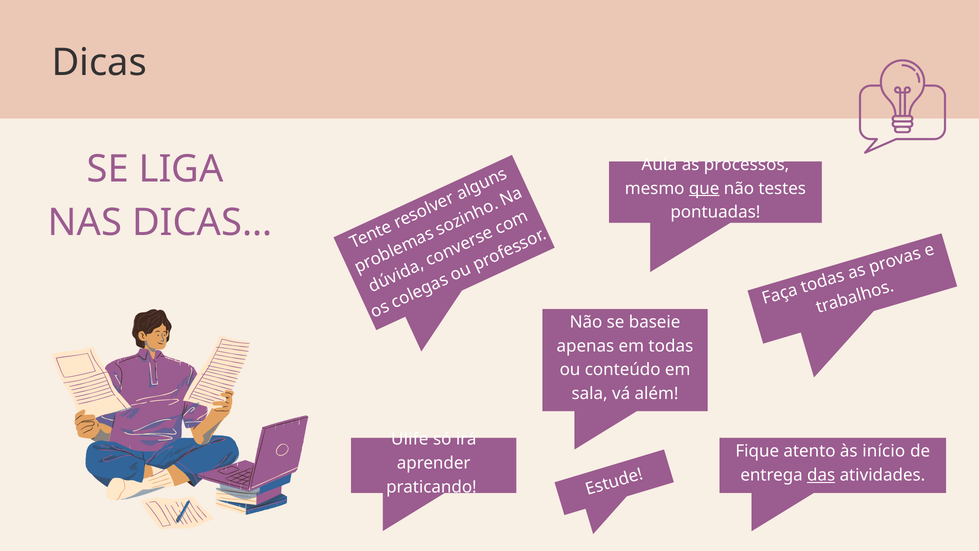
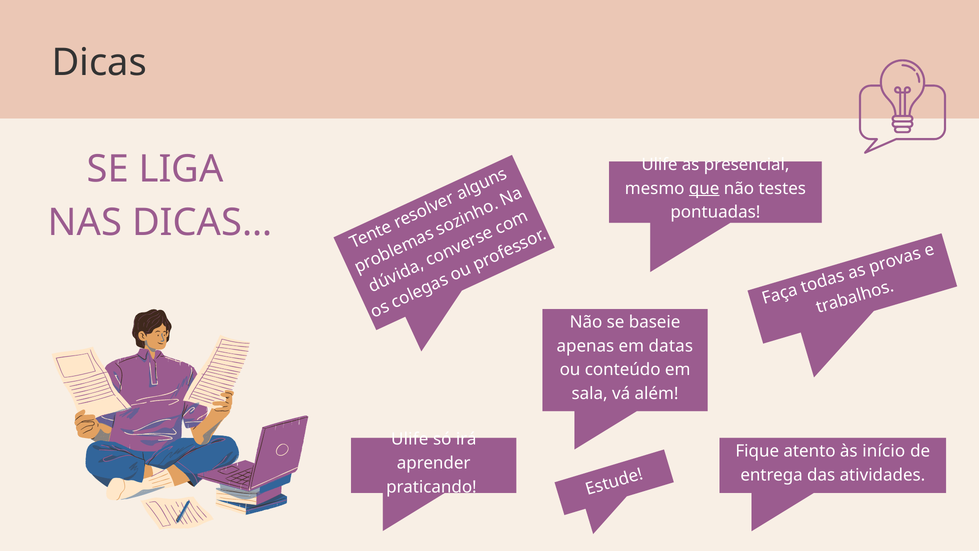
Aula: Aula -> Ulife (659, 165)
processos: processos -> presencial (747, 165)
todas: todas -> datas (671, 346)
das underline: present -> none (821, 475)
